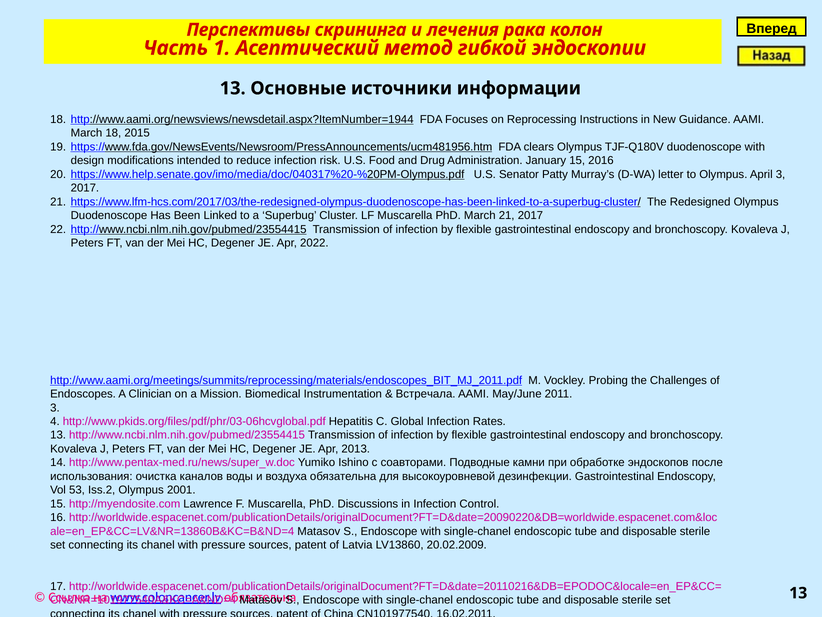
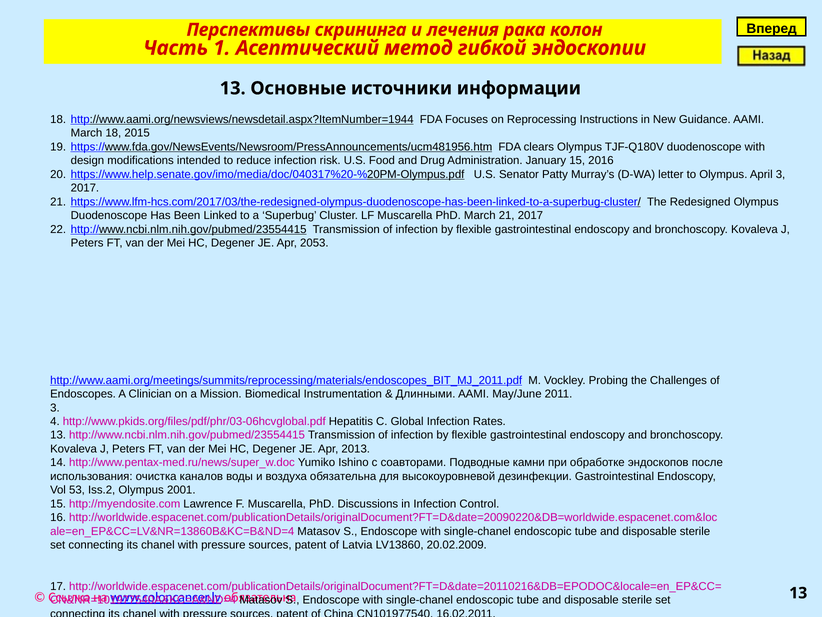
2022: 2022 -> 2053 (314, 243)
Встречала: Встречала -> Длинными (426, 394)
